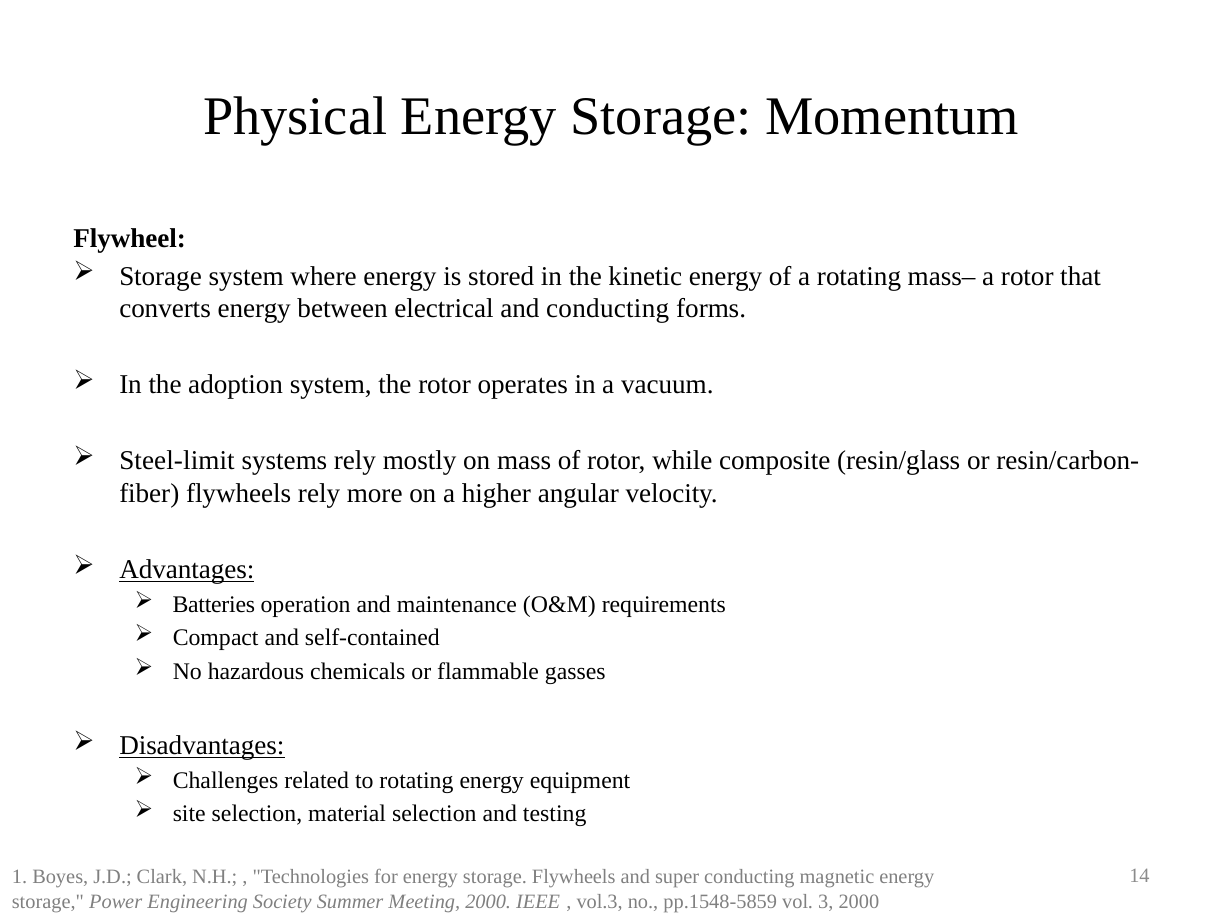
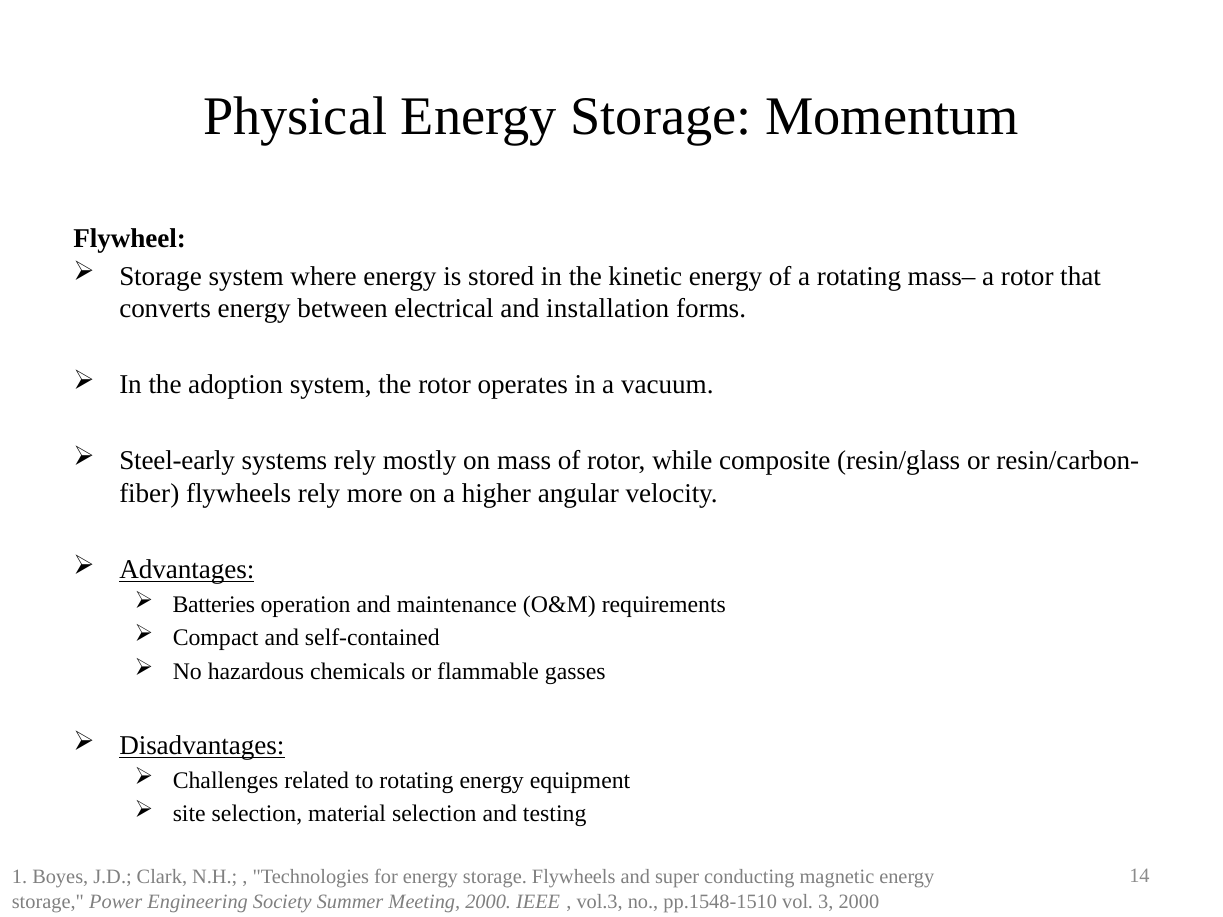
and conducting: conducting -> installation (608, 309)
Steel-limit: Steel-limit -> Steel-early (177, 461)
pp.1548-5859: pp.1548-5859 -> pp.1548-1510 (720, 902)
